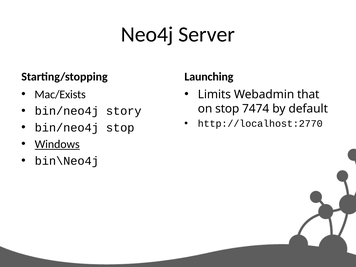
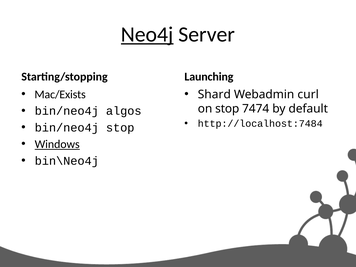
Neo4j underline: none -> present (147, 34)
Limits: Limits -> Shard (214, 94)
that: that -> curl (308, 94)
story: story -> algos (124, 111)
http://localhost:2770: http://localhost:2770 -> http://localhost:7484 (260, 124)
